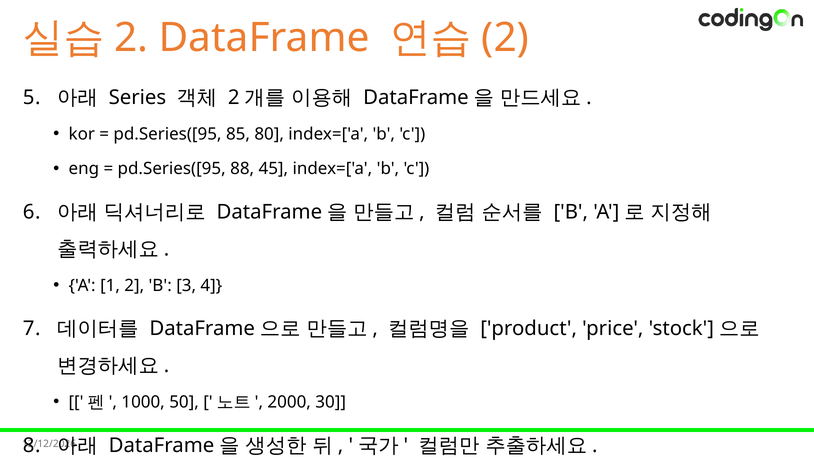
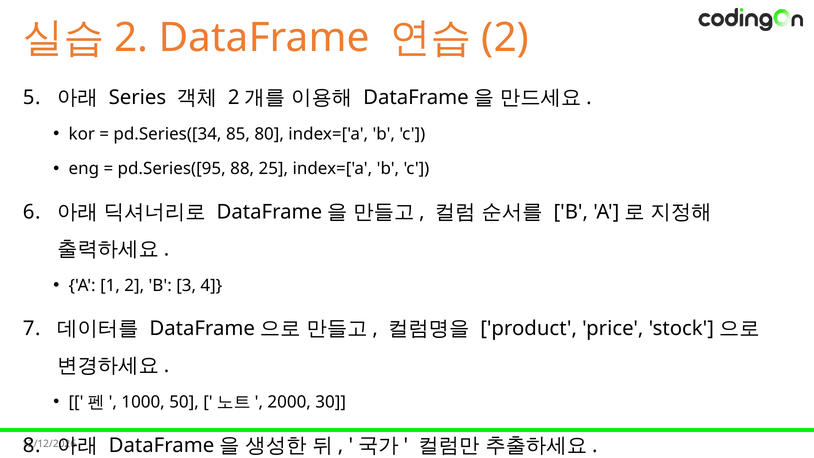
pd.Series([95: pd.Series([95 -> pd.Series([34 (167, 134)
45: 45 -> 25 (273, 169)
